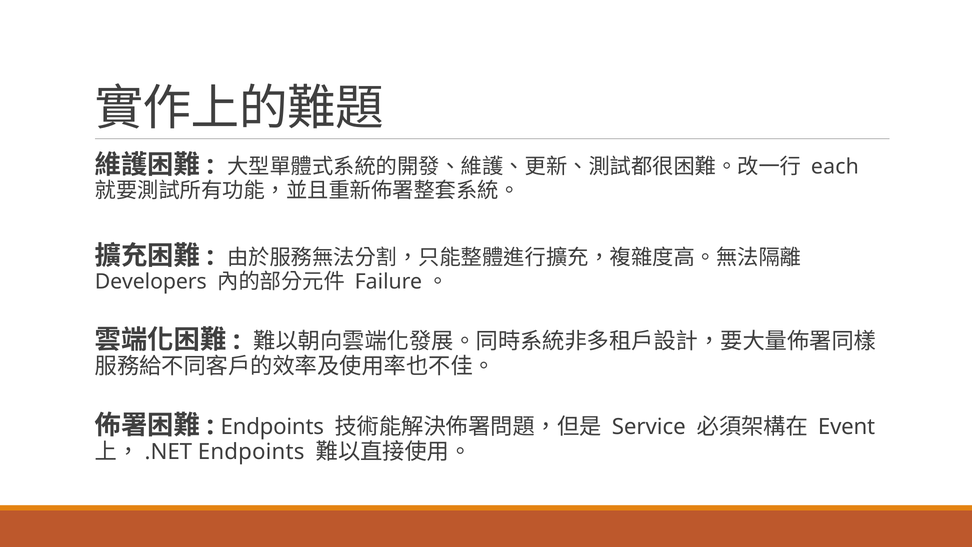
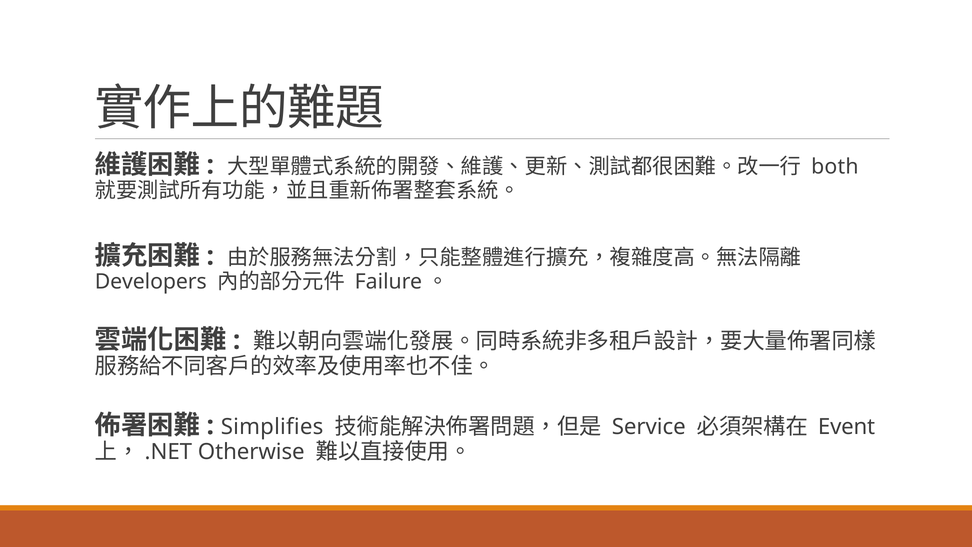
each: each -> both (835, 167)
Endpoints: Endpoints -> Simplifies (272, 427)
Endpoints: Endpoints -> Otherwise (251, 452)
